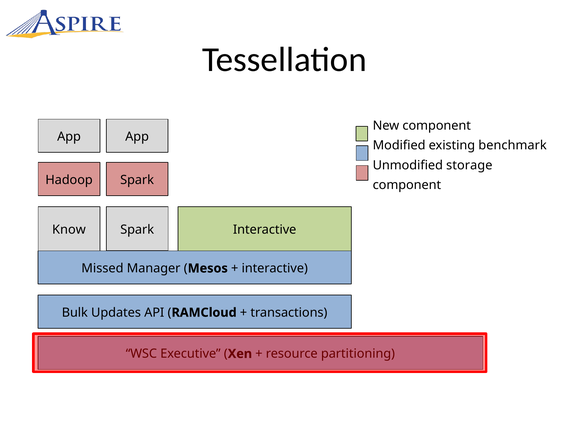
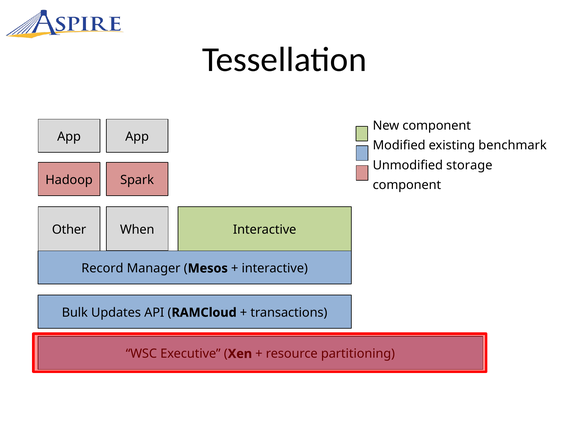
Spark: Spark -> When (137, 230)
Know: Know -> Other (69, 230)
Missed: Missed -> Record (102, 268)
